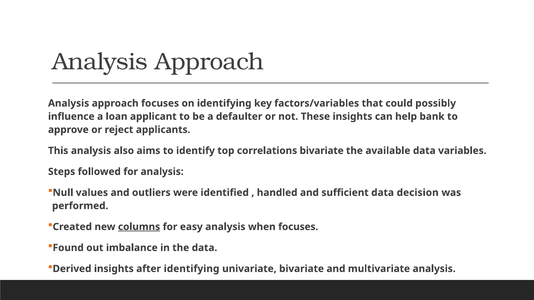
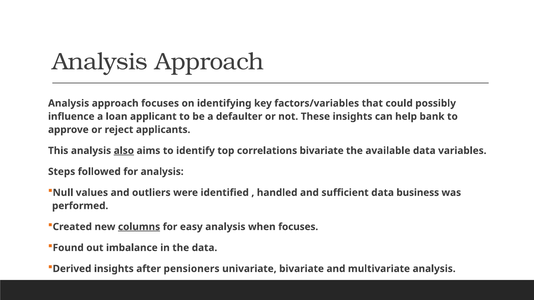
also underline: none -> present (124, 151)
decision: decision -> business (418, 193)
after identifying: identifying -> pensioners (192, 269)
